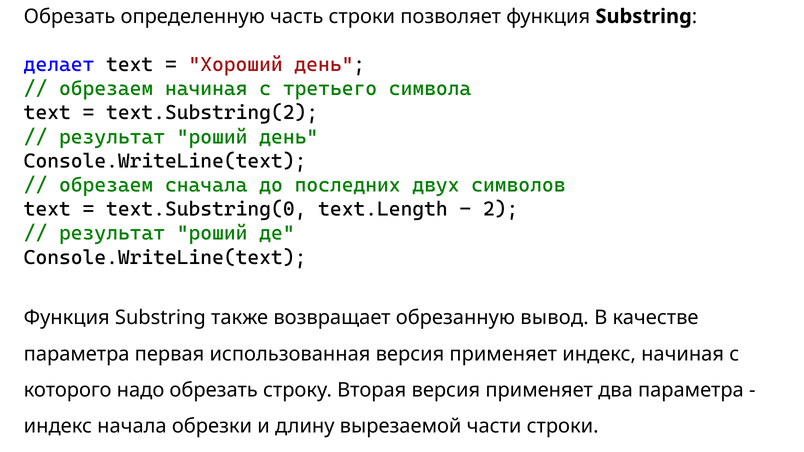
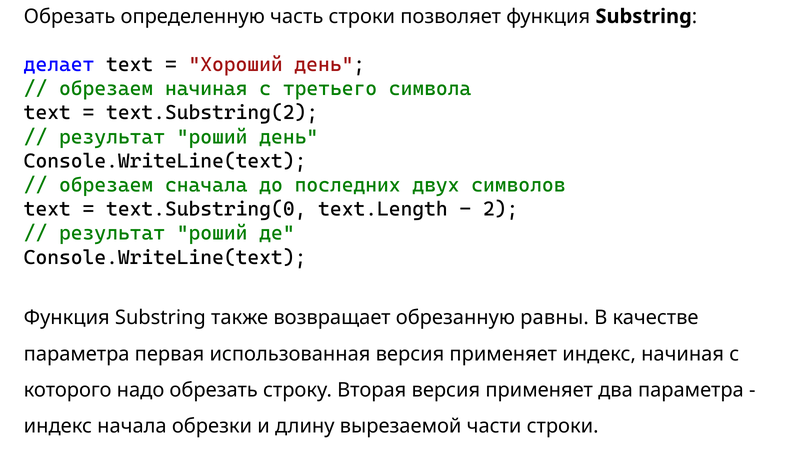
вывод: вывод -> равны (555, 318)
